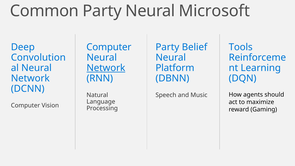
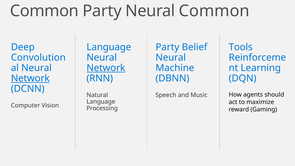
Neural Microsoft: Microsoft -> Common (214, 11)
Computer: Computer -> Language (109, 47)
Platform: Platform -> Machine (175, 68)
Network underline: none -> present (30, 78)
